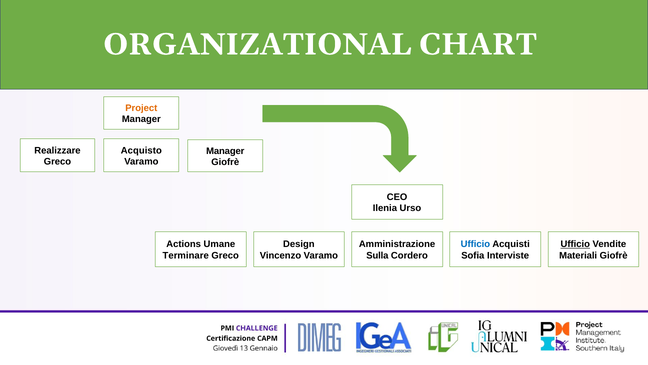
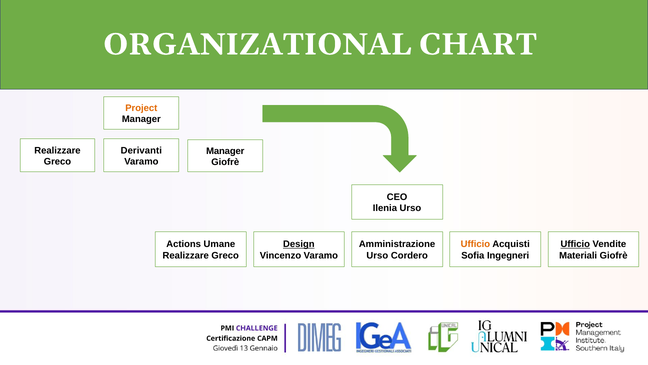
Acquisto: Acquisto -> Derivanti (141, 150)
Design underline: none -> present (299, 244)
Ufficio colour: blue -> orange (475, 244)
Terminare: Terminare -> Realizzare (186, 255)
Sulla: Sulla -> Urso (377, 255)
Interviste: Interviste -> Ingegneri (508, 255)
